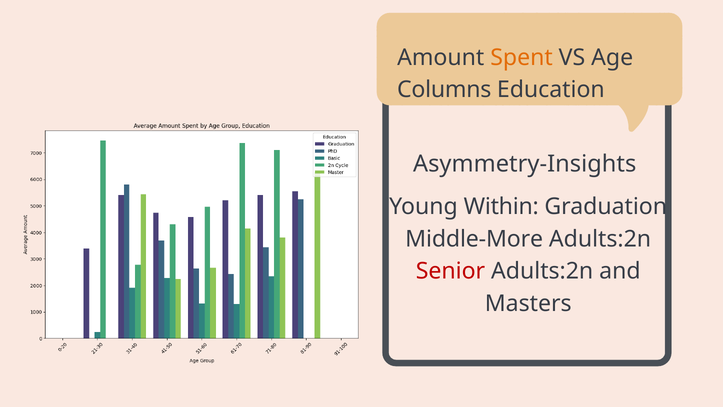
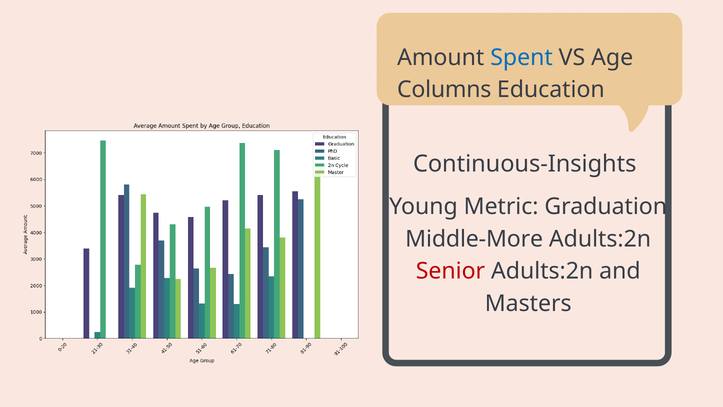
Spent colour: orange -> blue (522, 57)
Asymmetry-Insights: Asymmetry-Insights -> Continuous-Insights (525, 164)
Within: Within -> Metric (501, 206)
